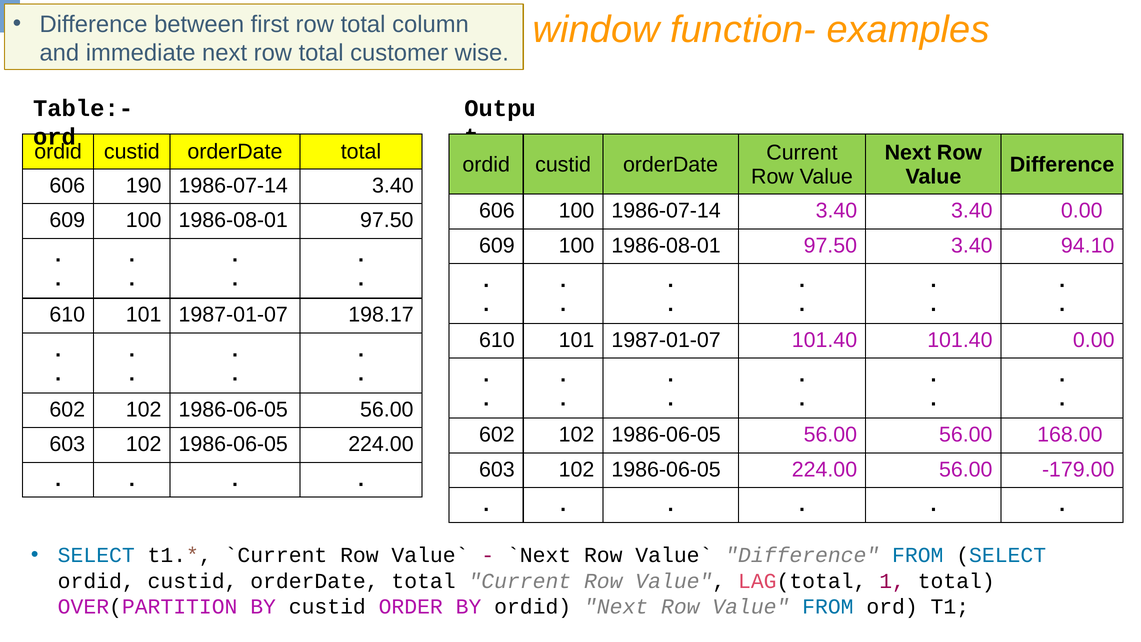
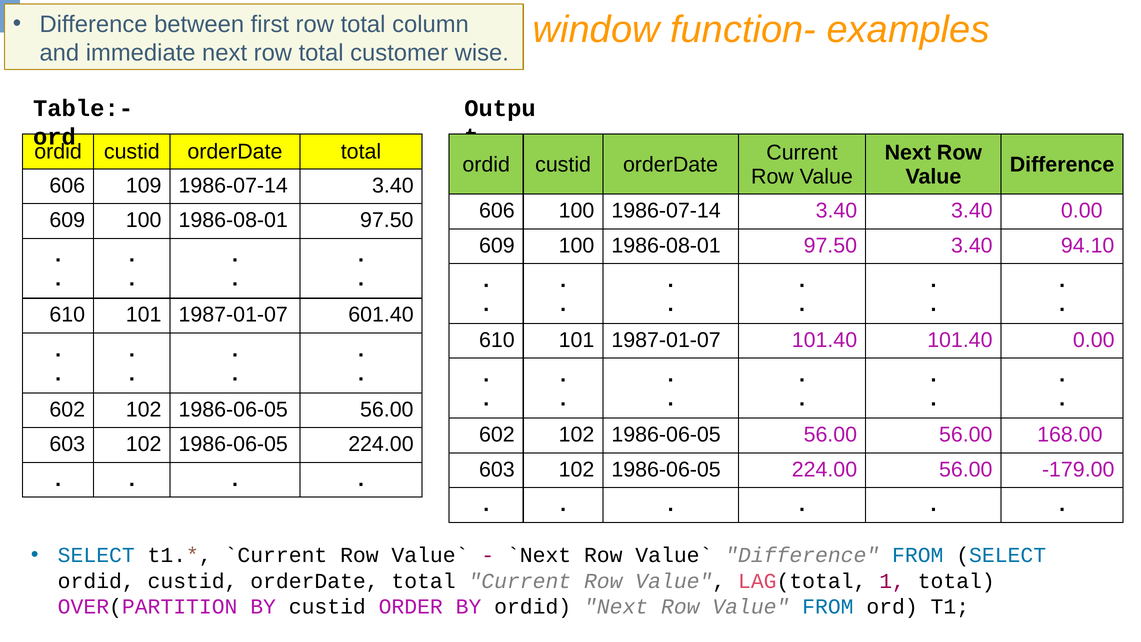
190: 190 -> 109 (144, 185)
198.17: 198.17 -> 601.40 (381, 315)
